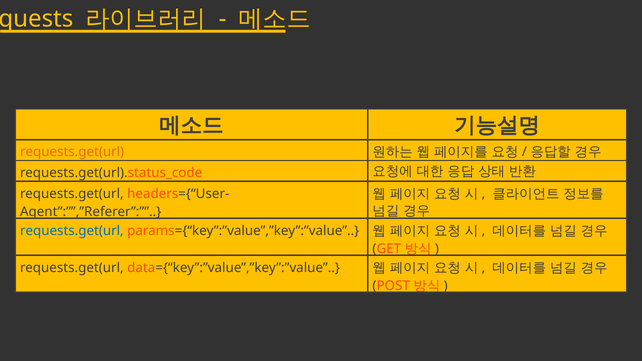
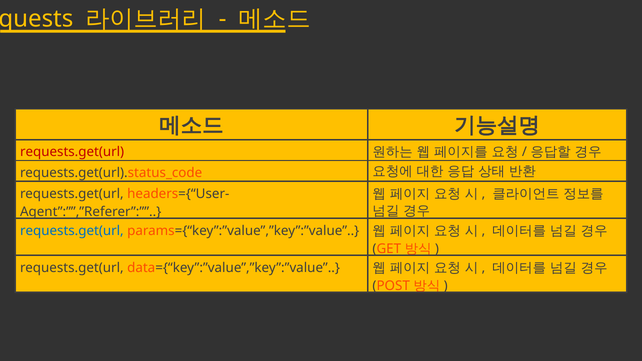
requests.get(url colour: orange -> red (72, 152)
